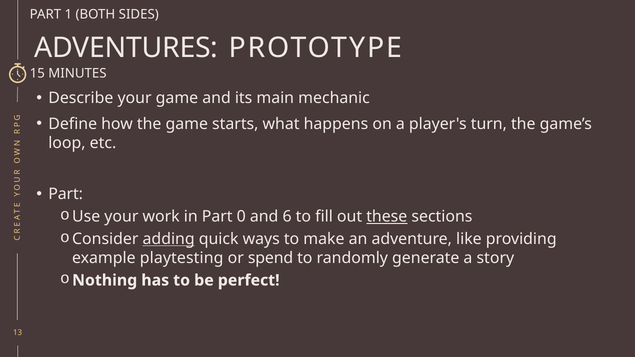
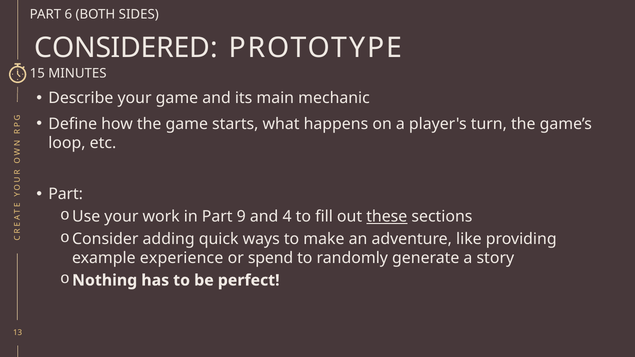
1: 1 -> 6 (68, 15)
ADVENTURES: ADVENTURES -> CONSIDERED (126, 48)
0: 0 -> 9 (241, 217)
6: 6 -> 4 (287, 217)
adding underline: present -> none (169, 239)
playtesting: playtesting -> experience (182, 258)
